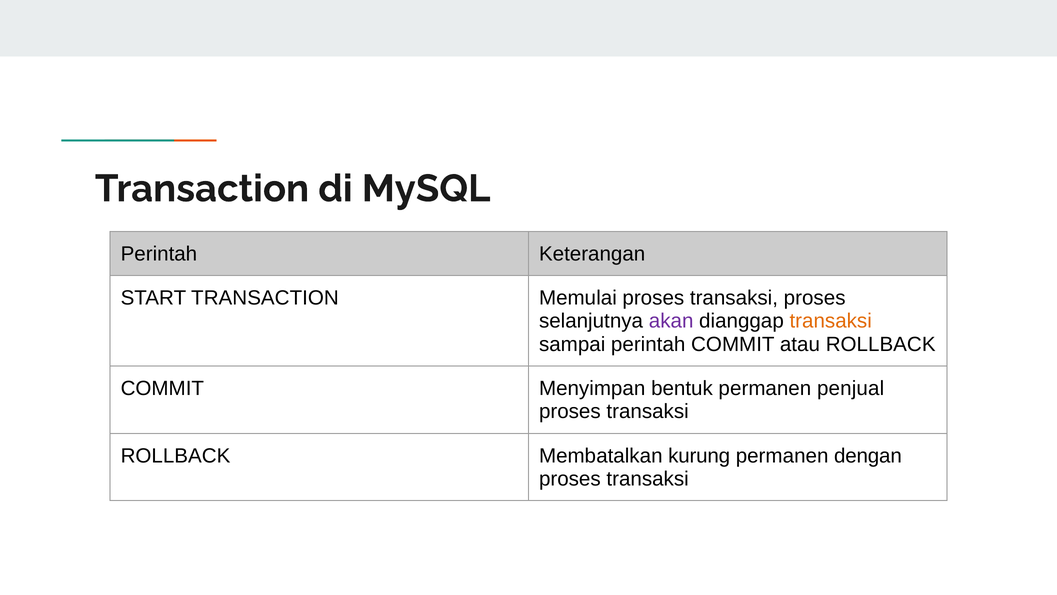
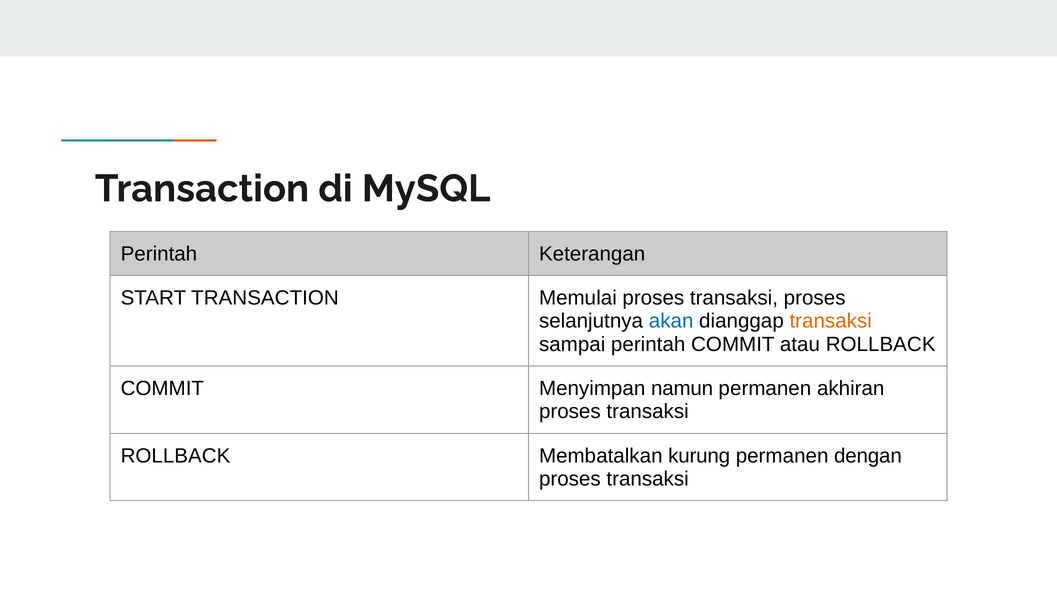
akan colour: purple -> blue (671, 321)
bentuk: bentuk -> namun (682, 388)
penjual: penjual -> akhiran (851, 388)
